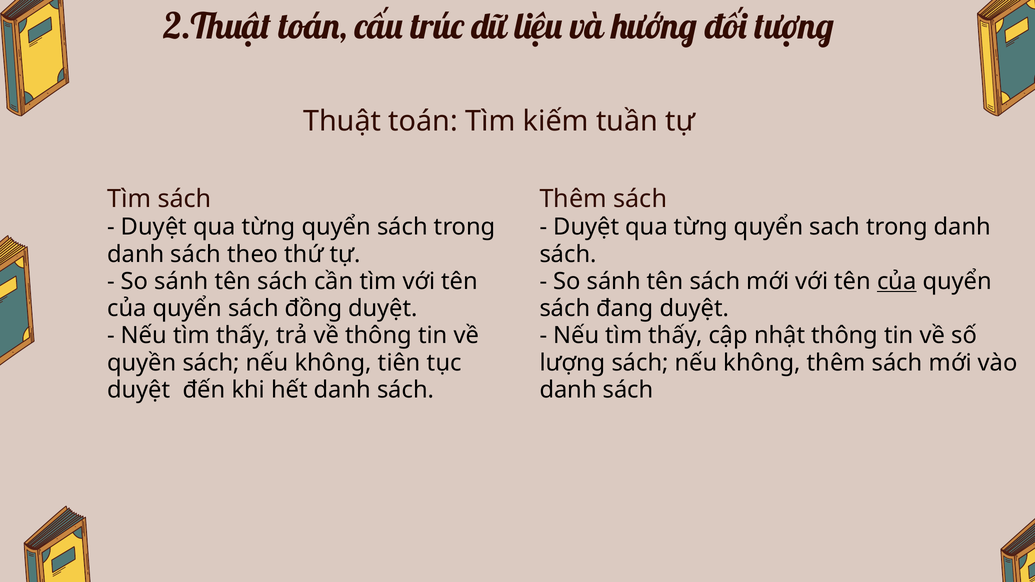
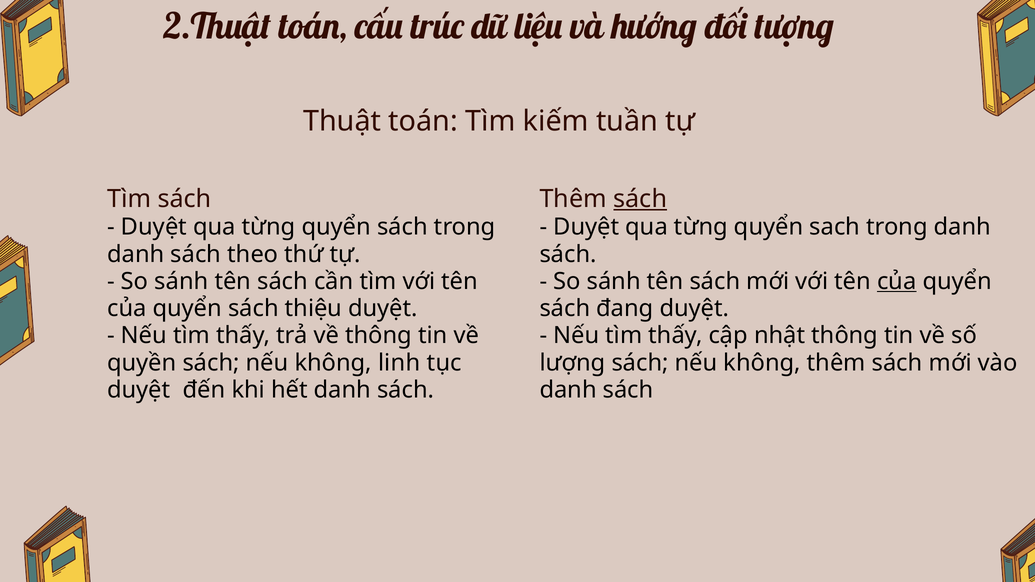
sách underline: none -> present (640, 199)
đồng: đồng -> thiệu (313, 309)
tiên: tiên -> linh (399, 363)
